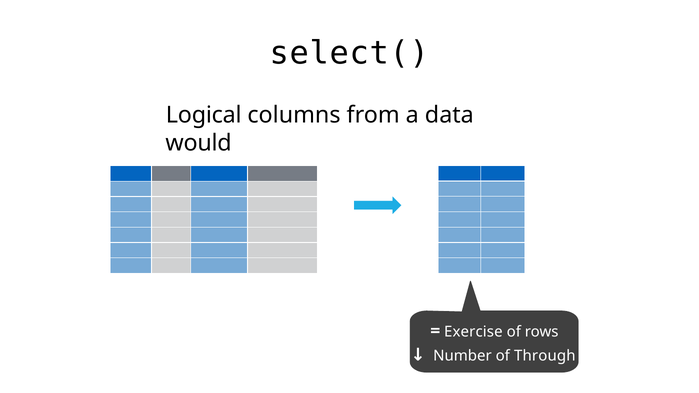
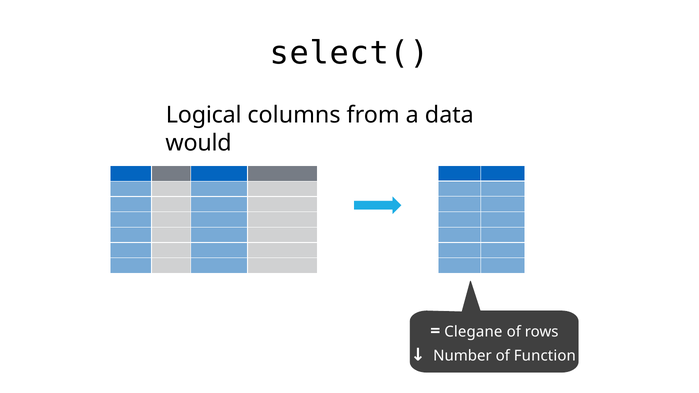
Exercise: Exercise -> Clegane (473, 332)
Through: Through -> Function (545, 356)
